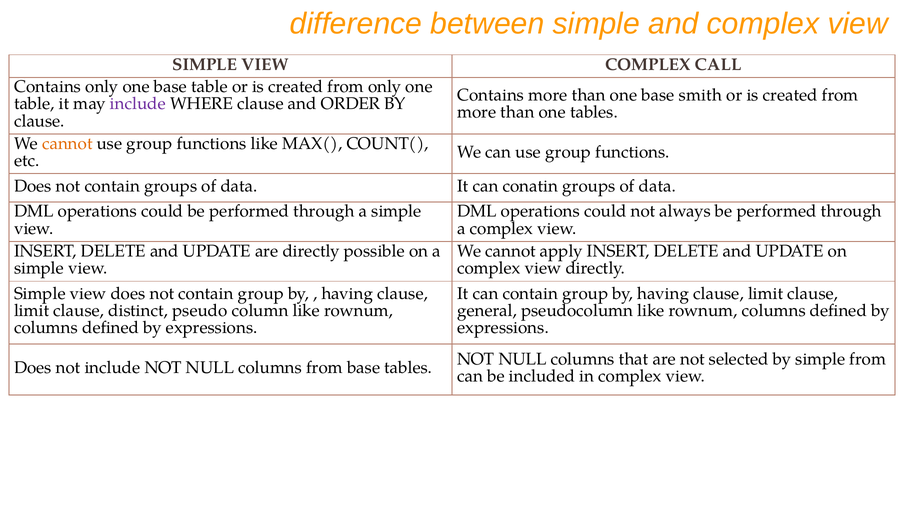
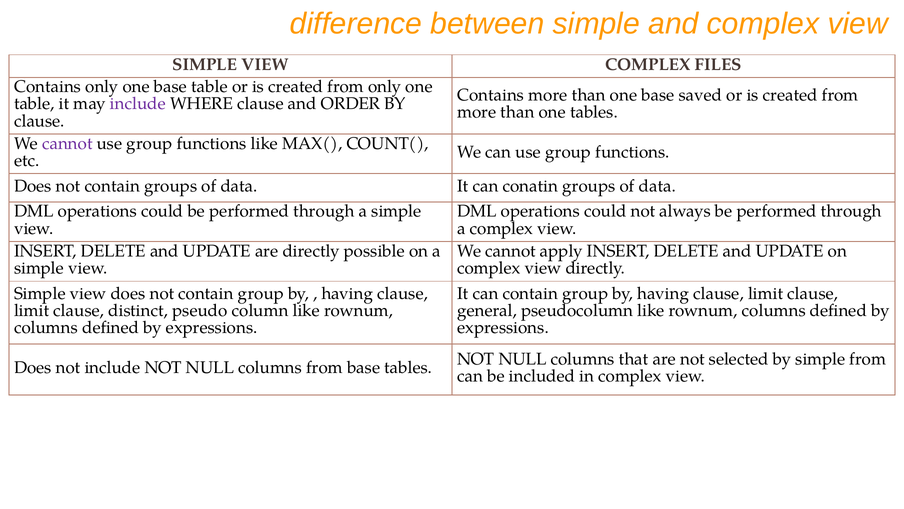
CALL: CALL -> FILES (718, 64)
smith: smith -> saved (700, 95)
cannot colour: orange -> purple (67, 143)
